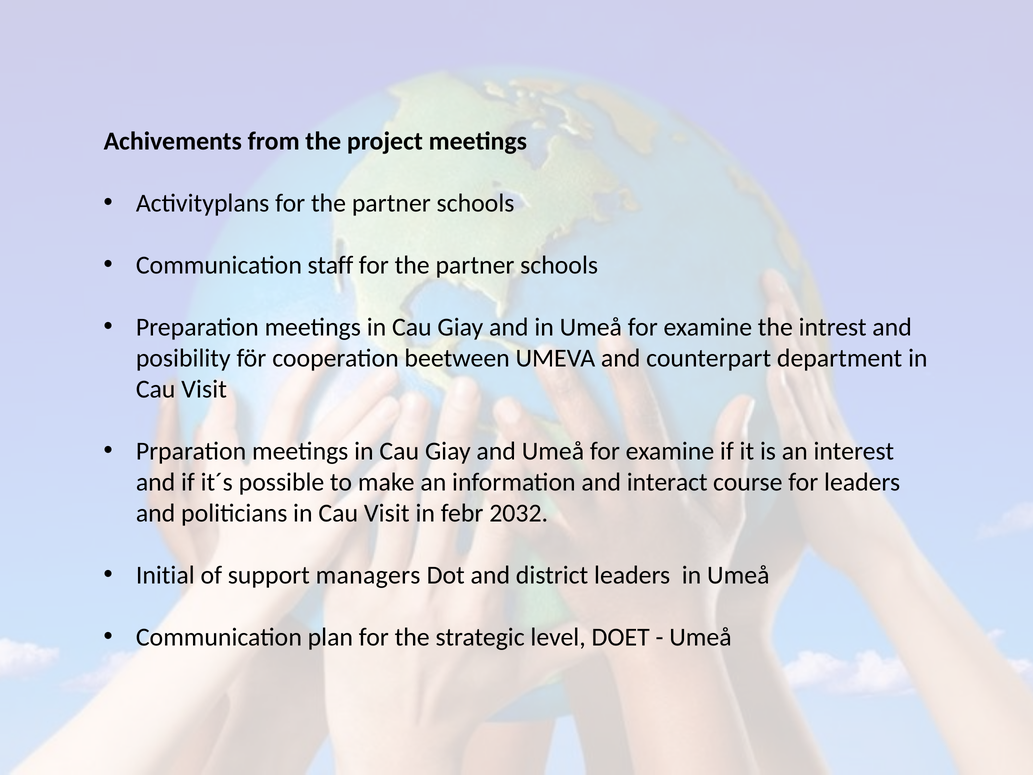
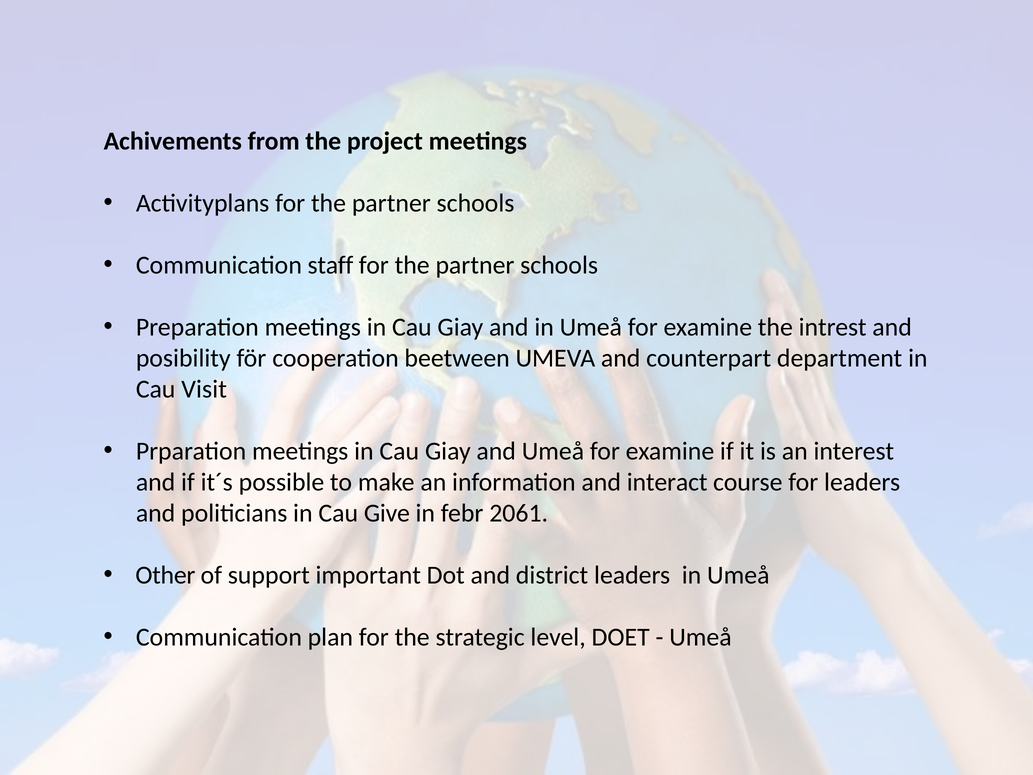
politicians in Cau Visit: Visit -> Give (387, 513)
2032: 2032 -> 2061 (519, 513)
Initial: Initial -> Other (165, 575)
managers: managers -> important (368, 575)
